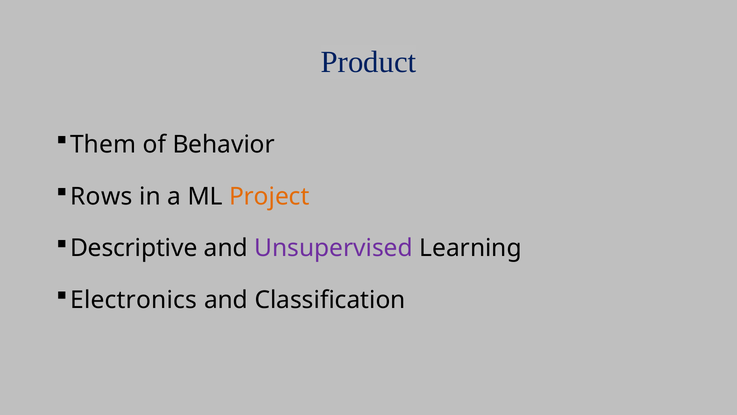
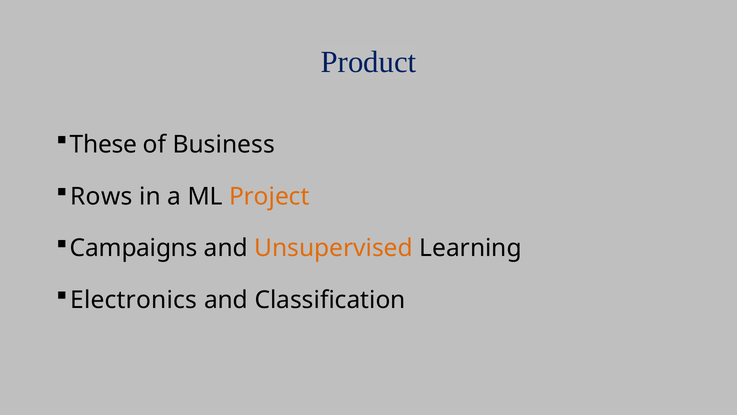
Them: Them -> These (103, 144)
Behavior: Behavior -> Business (224, 144)
Descriptive: Descriptive -> Campaigns (134, 248)
Unsupervised colour: purple -> orange (334, 248)
